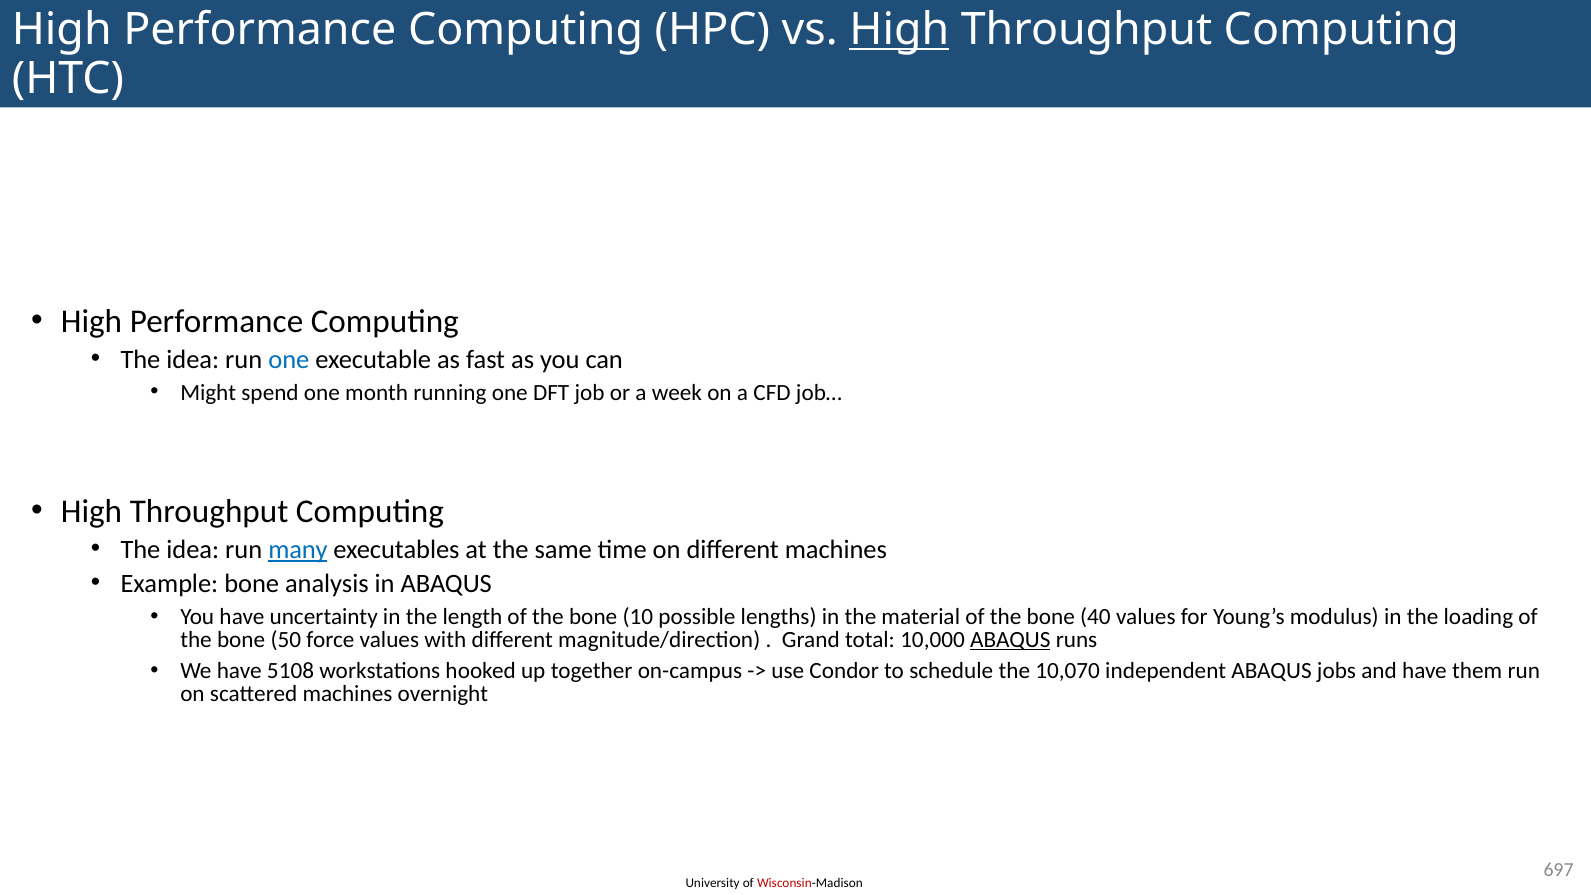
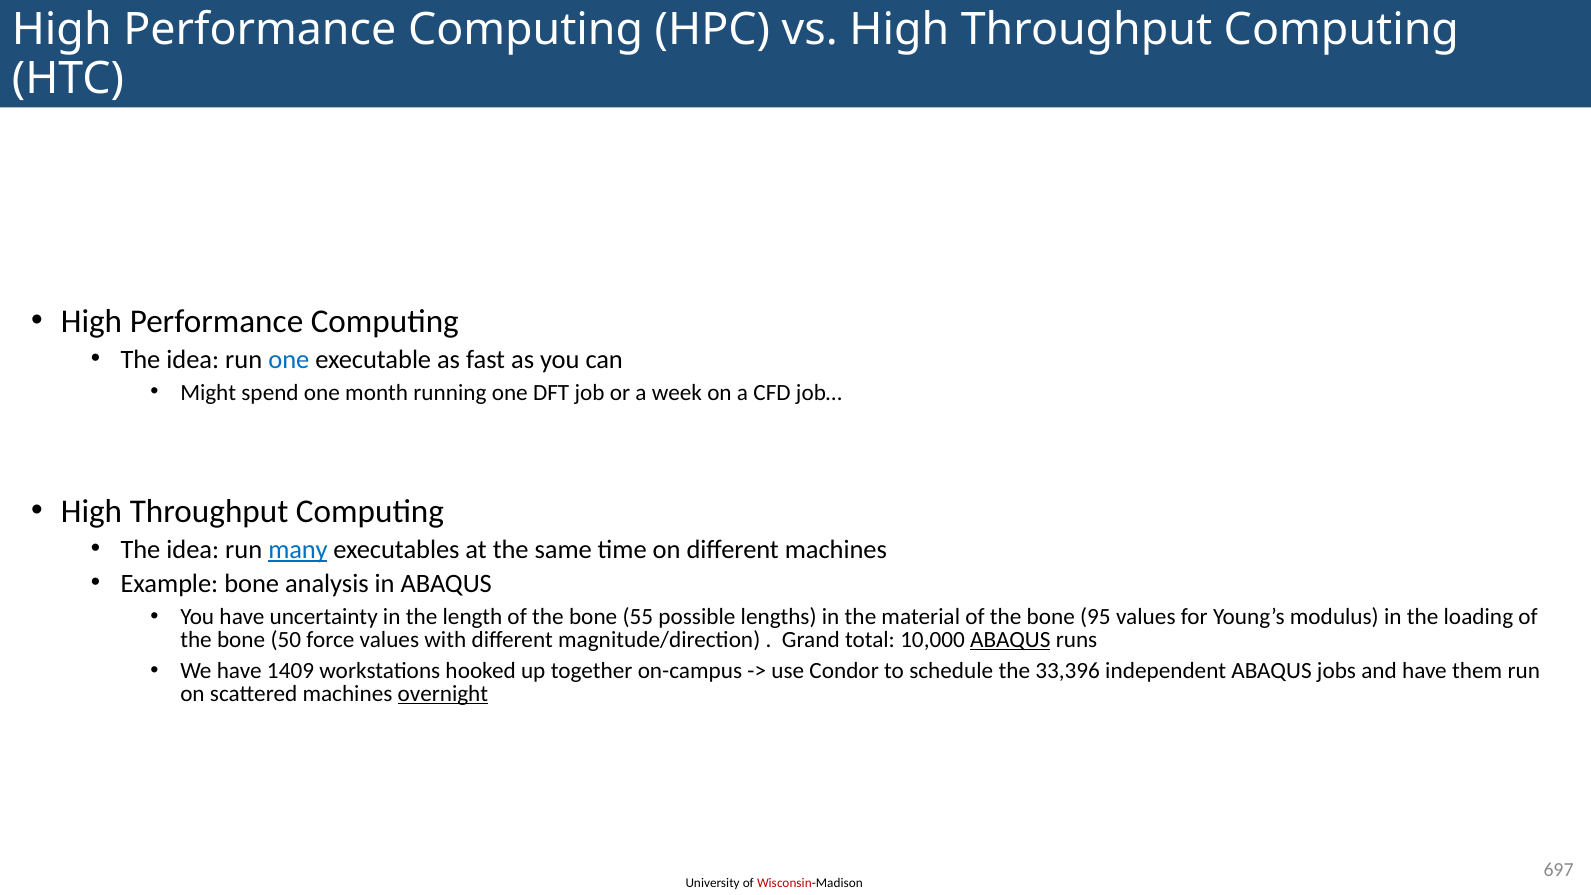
High underline: present -> none (899, 30)
10: 10 -> 55 (638, 617)
40: 40 -> 95 (1095, 617)
5108: 5108 -> 1409 (291, 671)
10,070: 10,070 -> 33,396 (1068, 671)
overnight underline: none -> present (443, 693)
